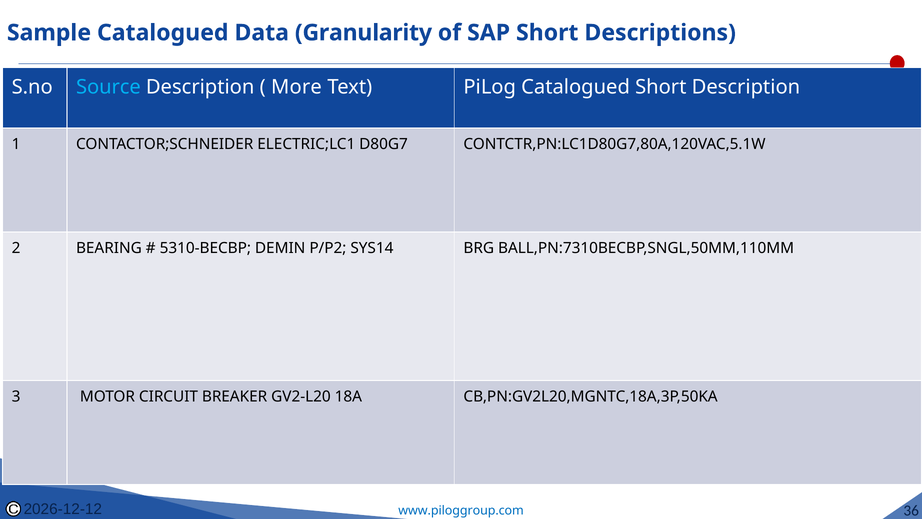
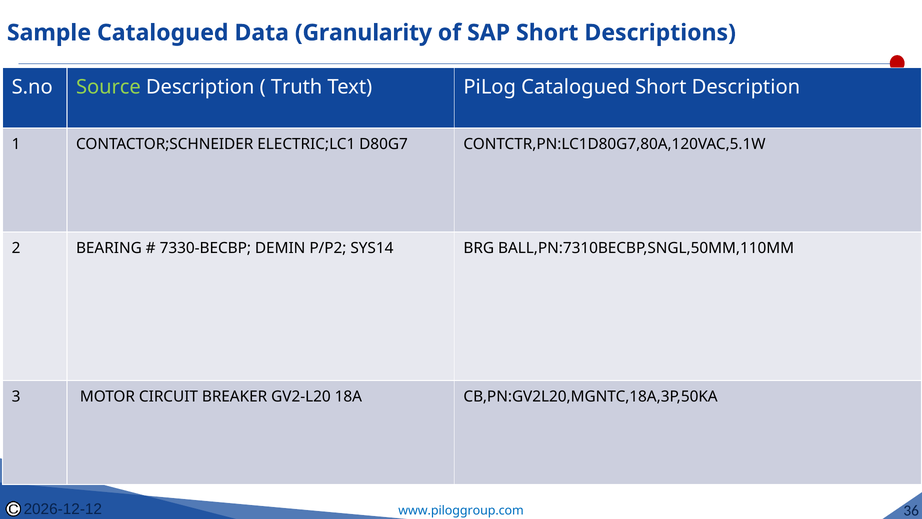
Source colour: light blue -> light green (108, 87)
More: More -> Truth (297, 87)
5310-BECBP: 5310-BECBP -> 7330-BECBP (205, 248)
